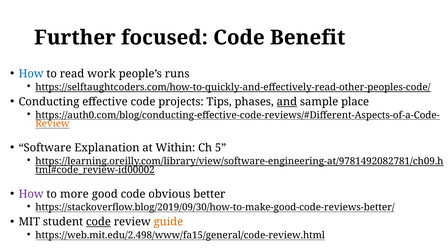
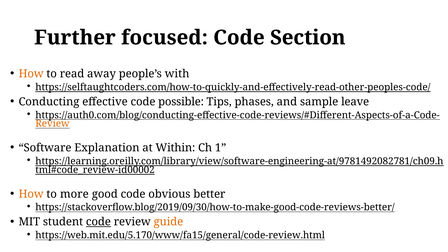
Benefit: Benefit -> Section (308, 38)
How colour: blue -> orange (31, 74)
work: work -> away (101, 74)
runs: runs -> with (177, 74)
projects: projects -> possible (181, 102)
and underline: present -> none (287, 102)
place: place -> leave (355, 102)
5: 5 -> 1 (221, 148)
How colour: purple -> orange (31, 194)
https://web.mit.edu/2.498/www/fa15/general/code-review.html: https://web.mit.edu/2.498/www/fa15/general/code-review.html -> https://web.mit.edu/5.170/www/fa15/general/code-review.html (180, 235)
